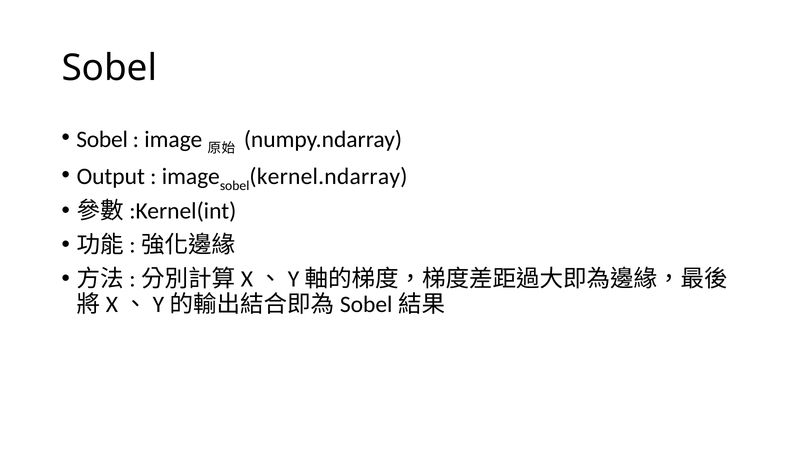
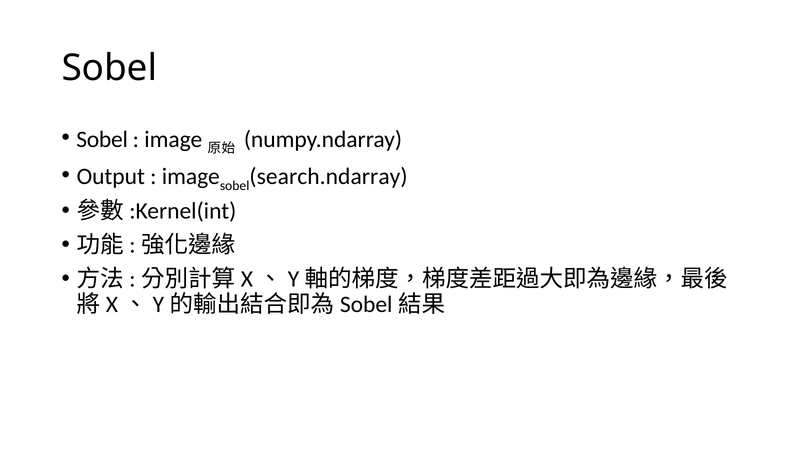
kernel.ndarray: kernel.ndarray -> search.ndarray (328, 177)
